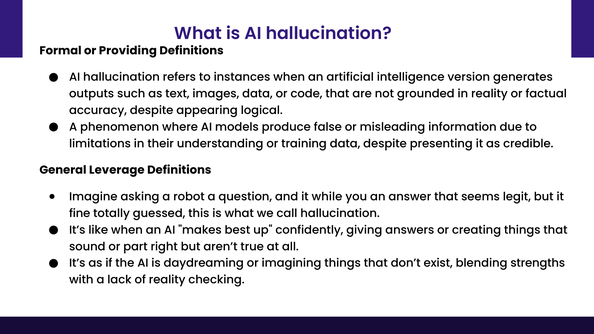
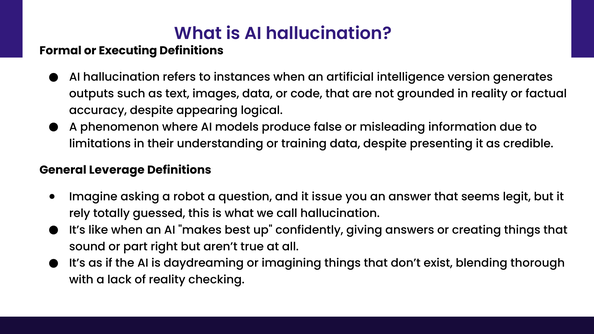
Providing: Providing -> Executing (128, 51)
while: while -> issue (327, 197)
fine: fine -> rely (80, 213)
strengths: strengths -> thorough (538, 263)
